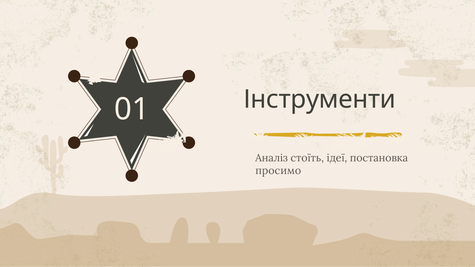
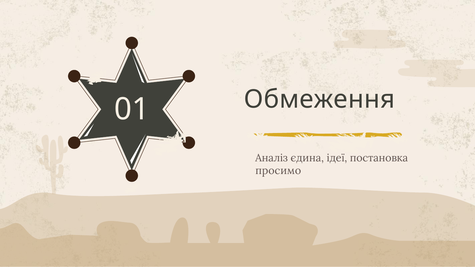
Інструменти: Інструменти -> Обмеження (320, 99)
стоїть: стоїть -> єдина (307, 158)
